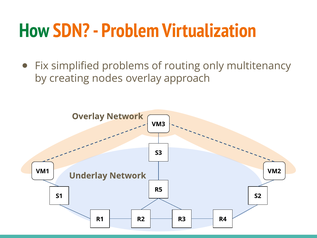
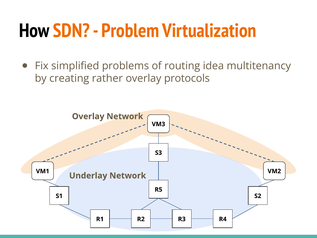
How colour: green -> black (34, 31)
only: only -> idea (213, 66)
nodes: nodes -> rather (107, 78)
approach: approach -> protocols (187, 78)
